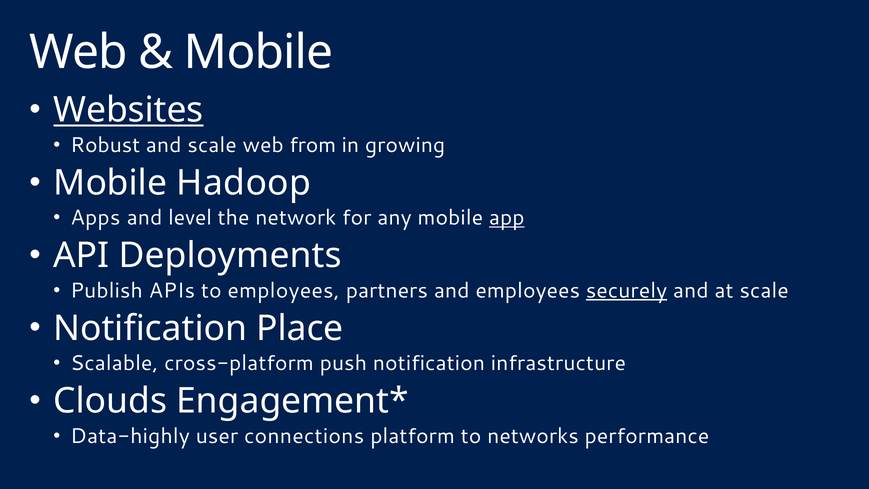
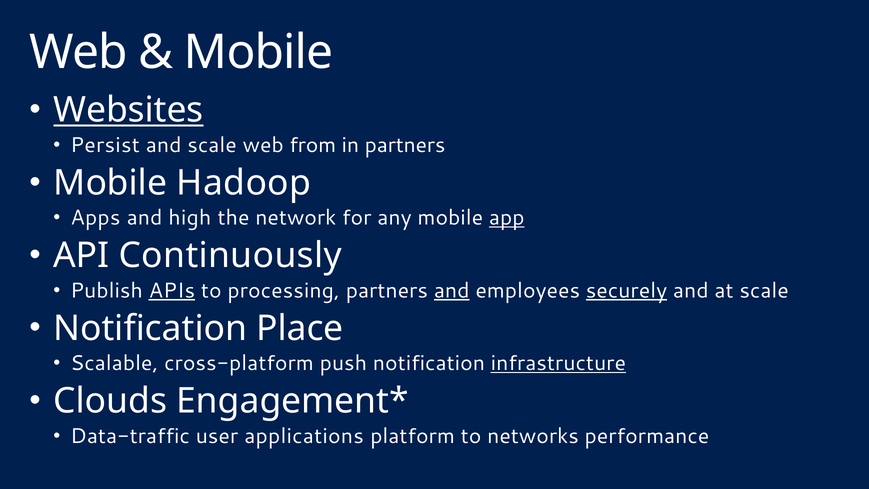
Robust: Robust -> Persist (105, 145)
in growing: growing -> partners (405, 145)
level: level -> high (190, 218)
Deployments: Deployments -> Continuously (230, 255)
APIs underline: none -> present (172, 290)
to employees: employees -> processing (284, 290)
and underline: none -> present (452, 290)
infrastructure underline: none -> present (558, 363)
Data-highly: Data-highly -> Data-traffic (130, 436)
connections: connections -> applications (304, 436)
